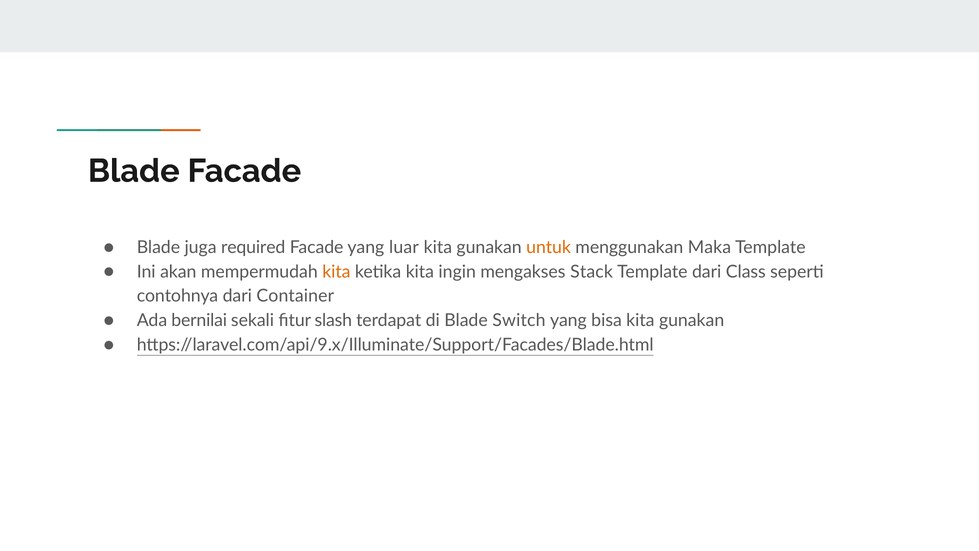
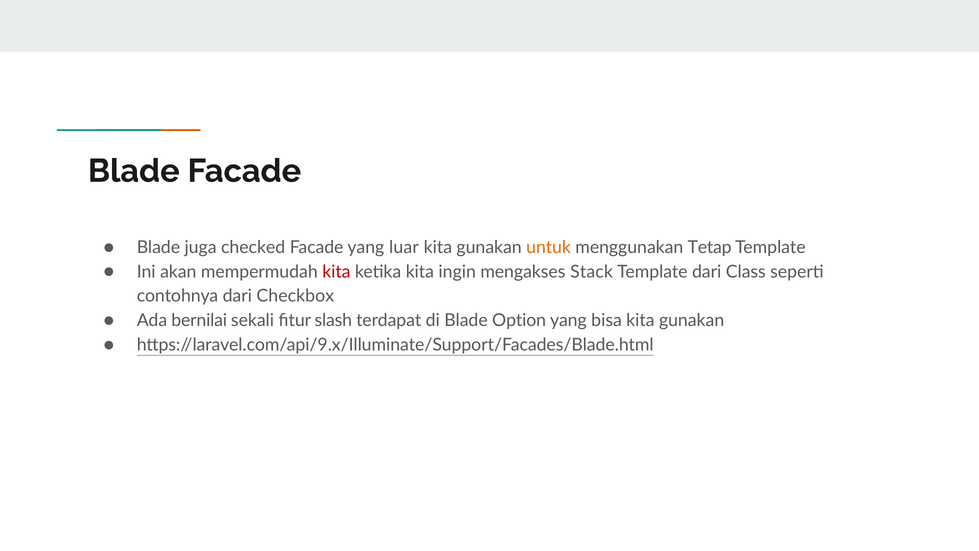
required: required -> checked (253, 247)
Maka: Maka -> Tetap (710, 247)
kita colour: orange -> red (336, 272)
Container: Container -> Checkbox (295, 296)
Switch: Switch -> Option (519, 320)
